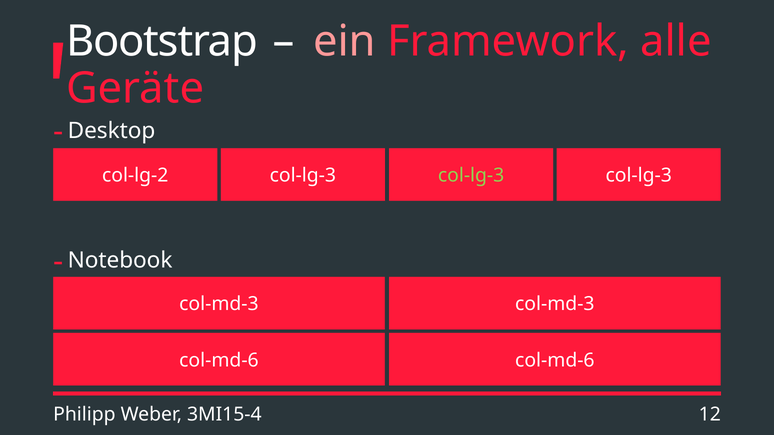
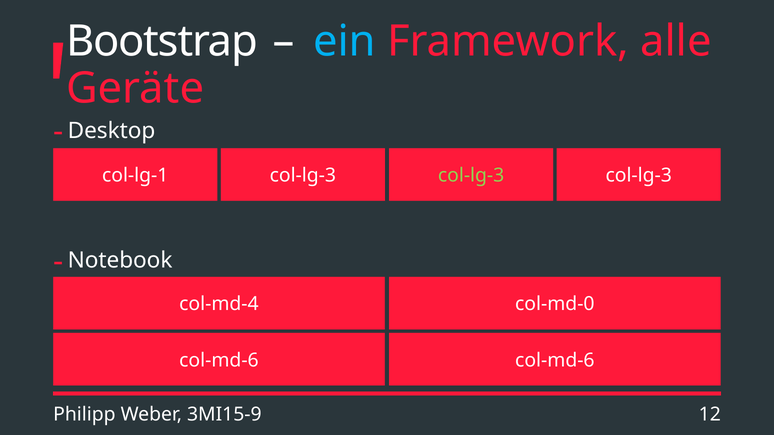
ein colour: pink -> light blue (345, 41)
col-lg-2: col-lg-2 -> col-lg-1 (135, 176)
col-md-3: col-md-3 -> col-md-4 (219, 304)
col-md-3: col-md-3 -> col-md-0 (555, 304)
3MI15-4: 3MI15-4 -> 3MI15-9 (224, 415)
